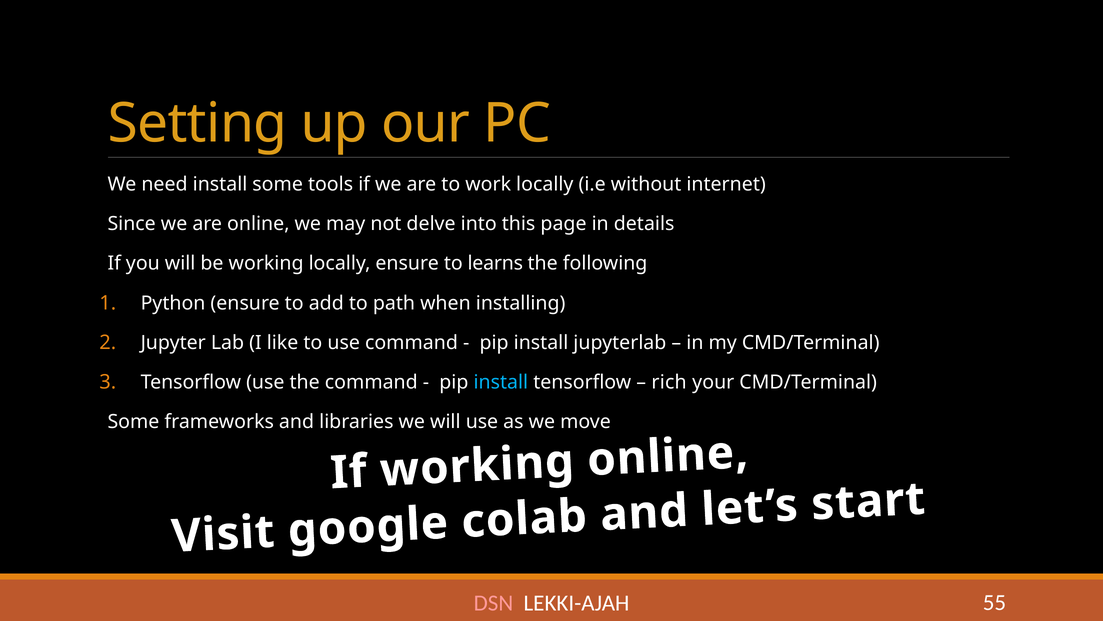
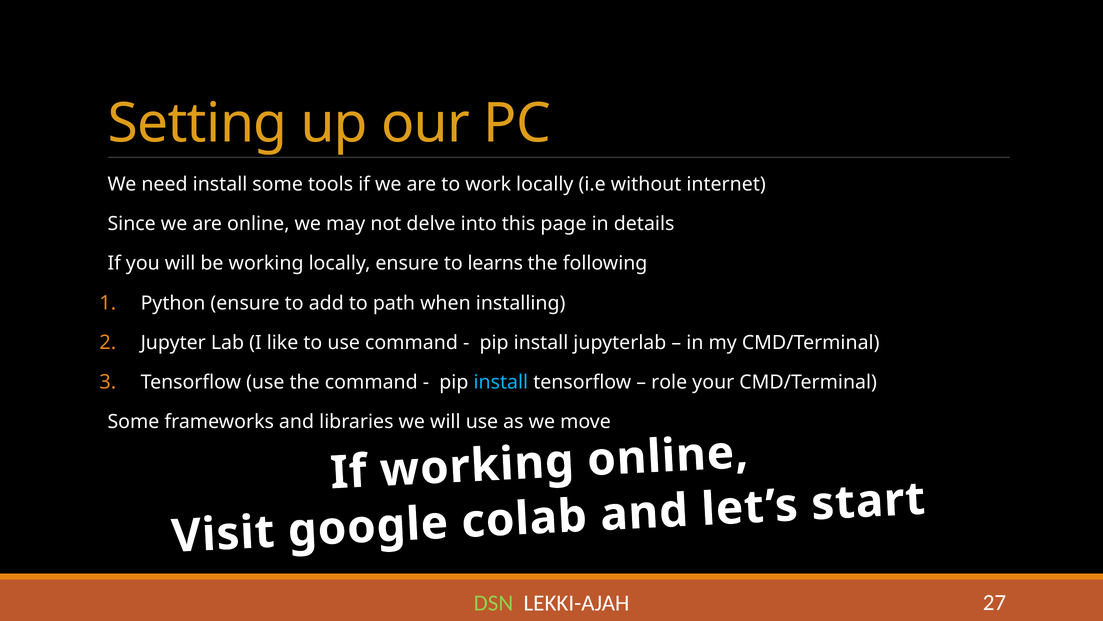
rich: rich -> role (669, 382)
DSN colour: pink -> light green (493, 603)
55: 55 -> 27 (994, 602)
